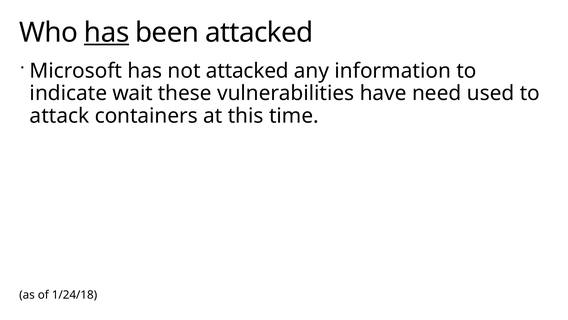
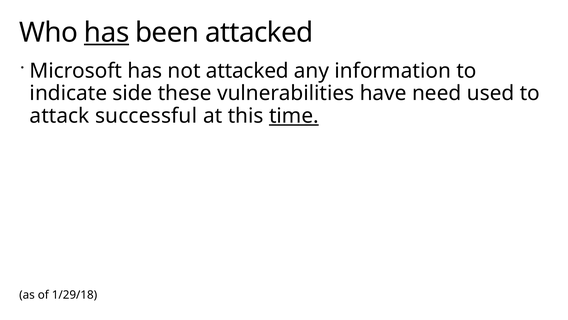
wait: wait -> side (133, 93)
containers: containers -> successful (146, 116)
time underline: none -> present (294, 116)
1/24/18: 1/24/18 -> 1/29/18 (74, 294)
